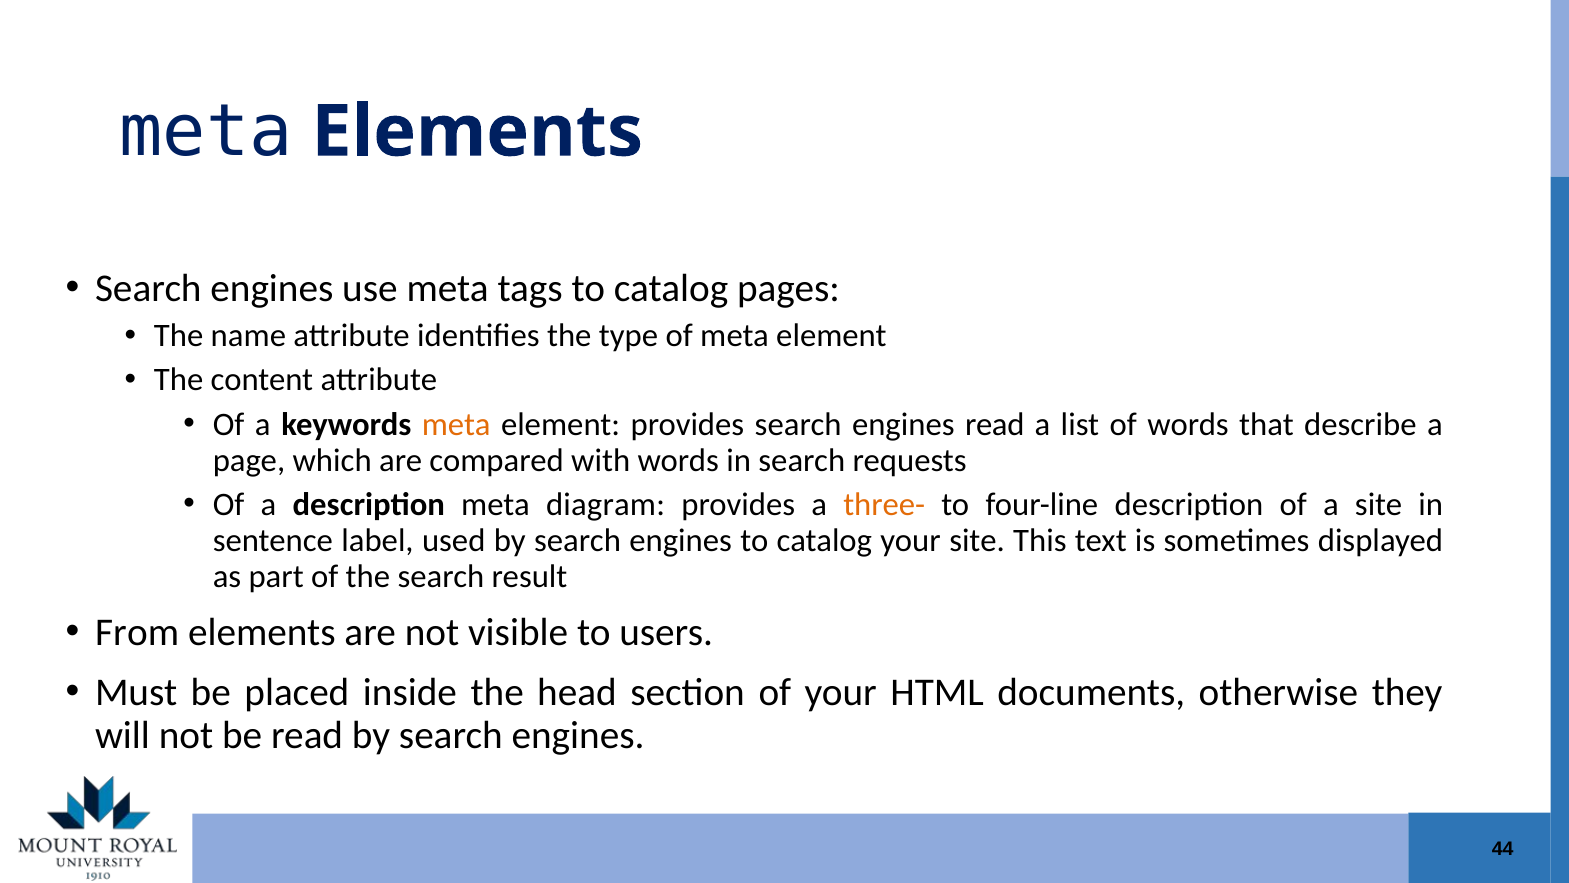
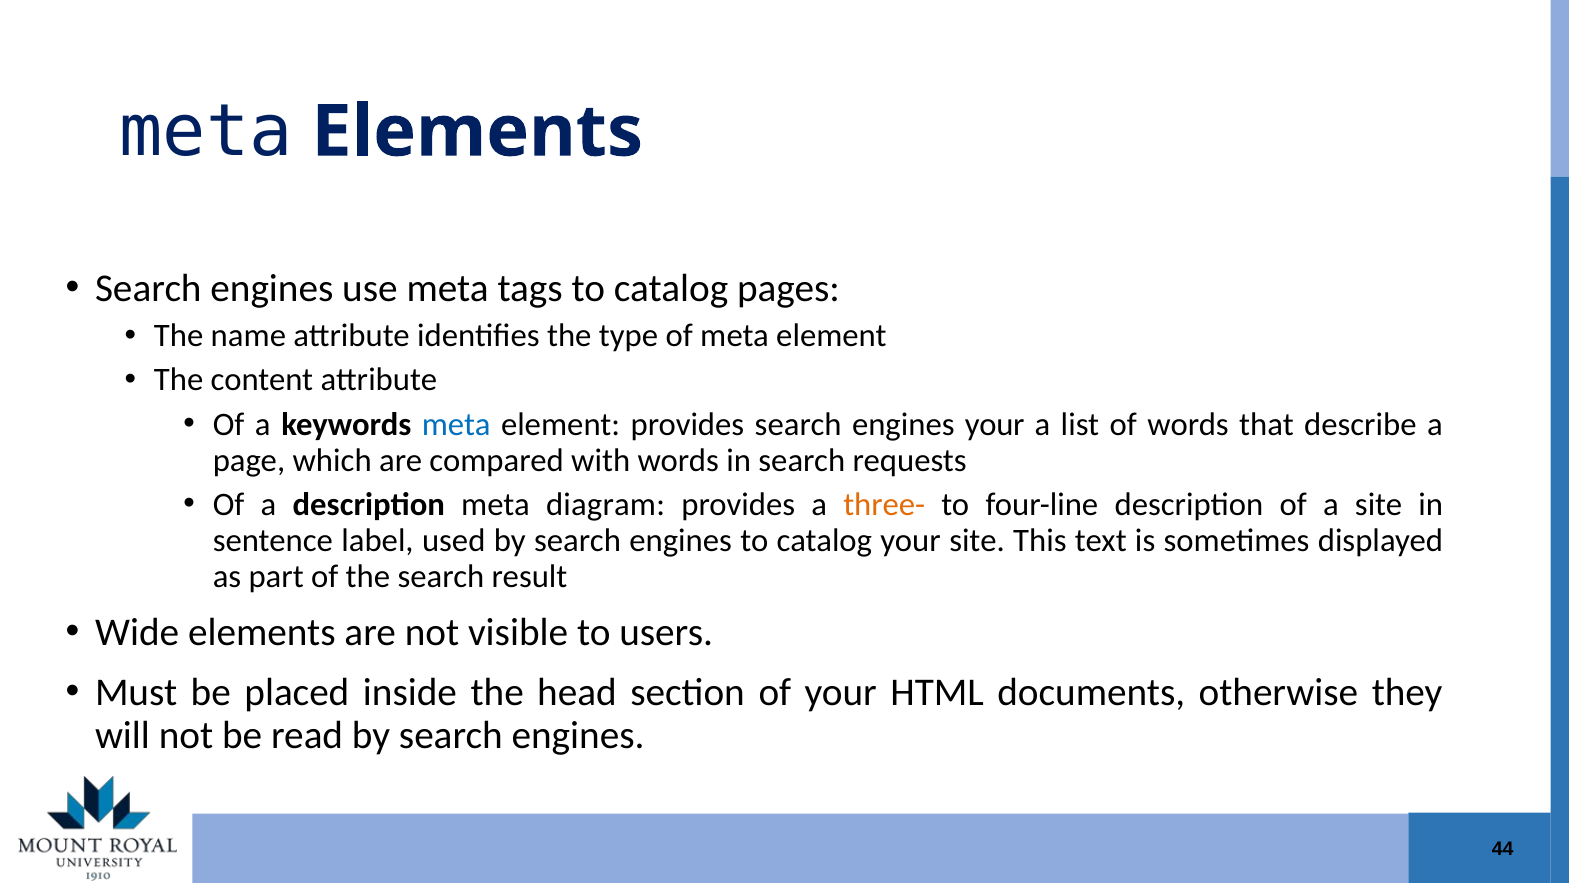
meta colour: orange -> blue (456, 424)
engines read: read -> your (995, 424)
From: From -> Wide (137, 632)
